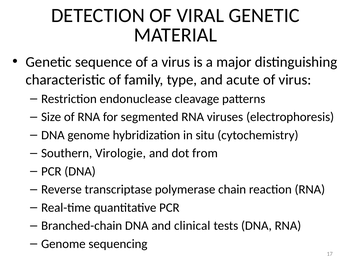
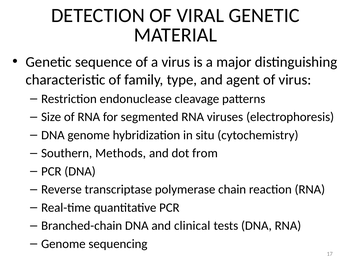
acute: acute -> agent (243, 79)
Virologie: Virologie -> Methods (121, 153)
